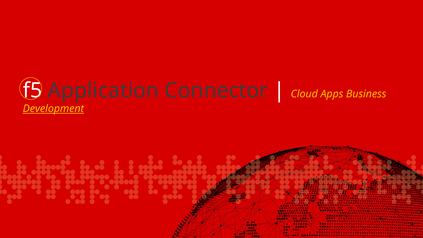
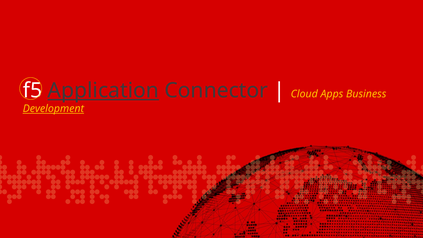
Application underline: none -> present (103, 90)
